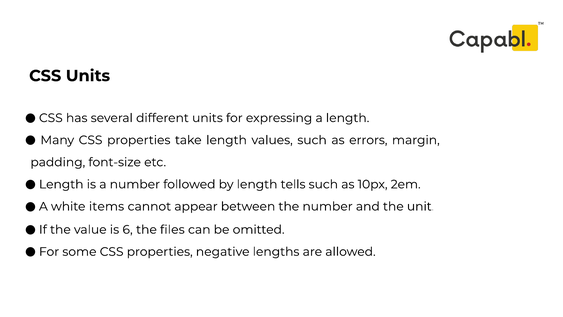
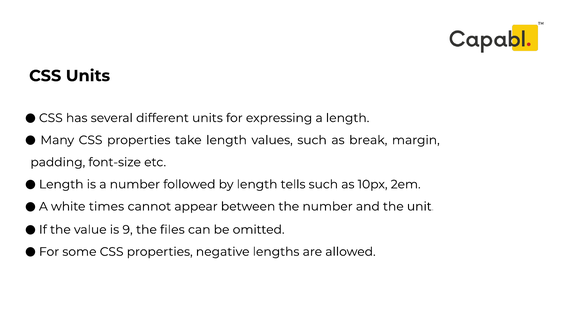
errors: errors -> break (368, 140)
items: items -> times (107, 206)
6: 6 -> 9 (128, 229)
